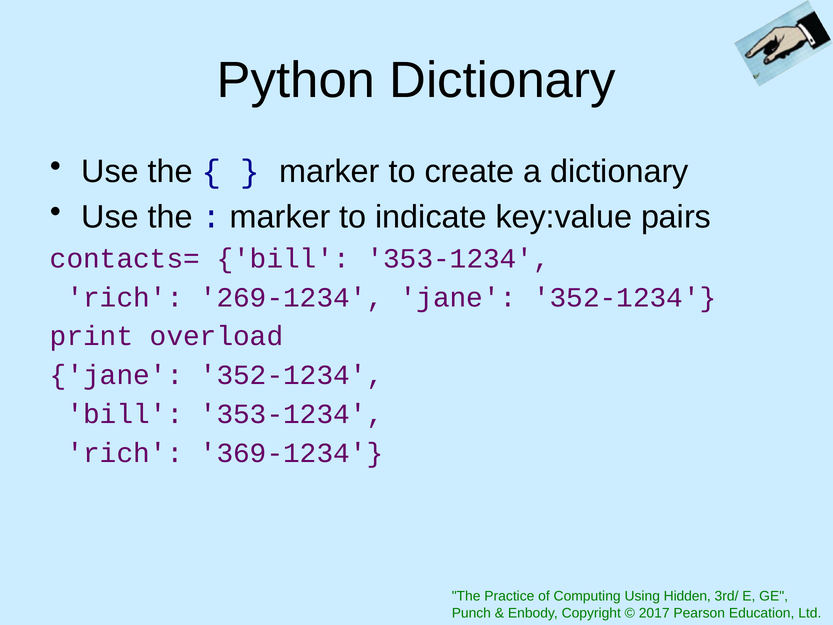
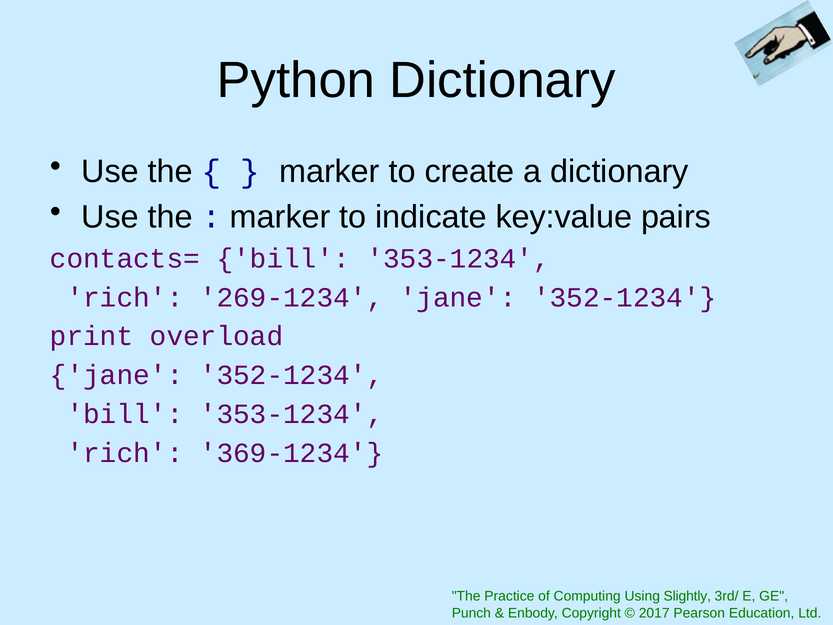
Hidden: Hidden -> Slightly (687, 596)
